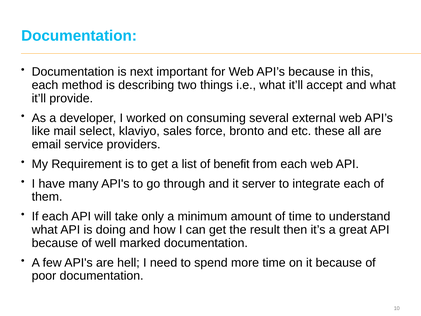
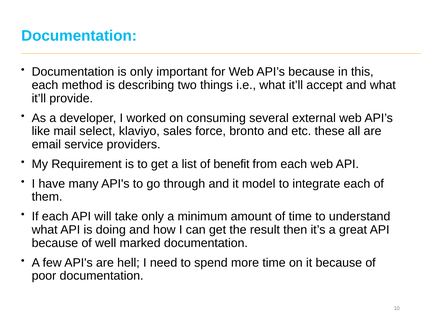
is next: next -> only (141, 72)
server: server -> model (259, 184)
